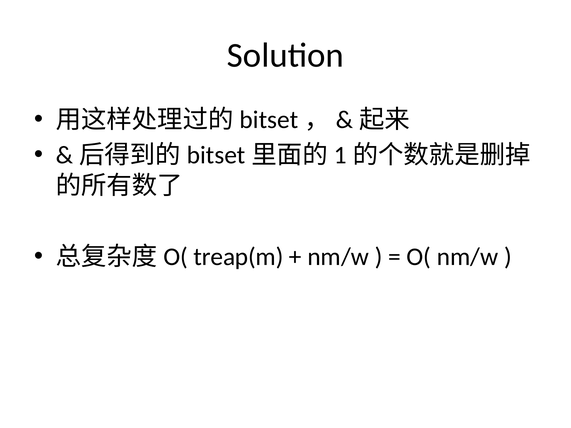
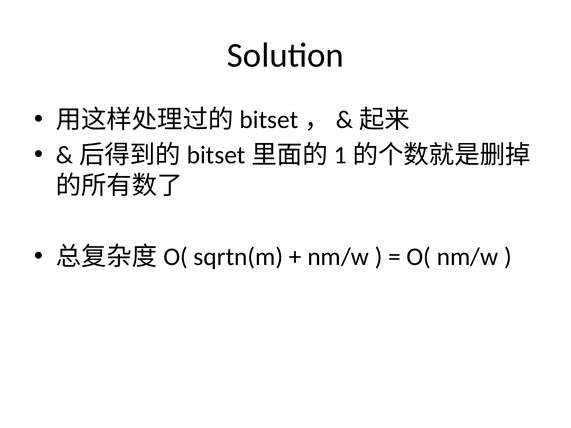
treap(m: treap(m -> sqrtn(m (238, 257)
